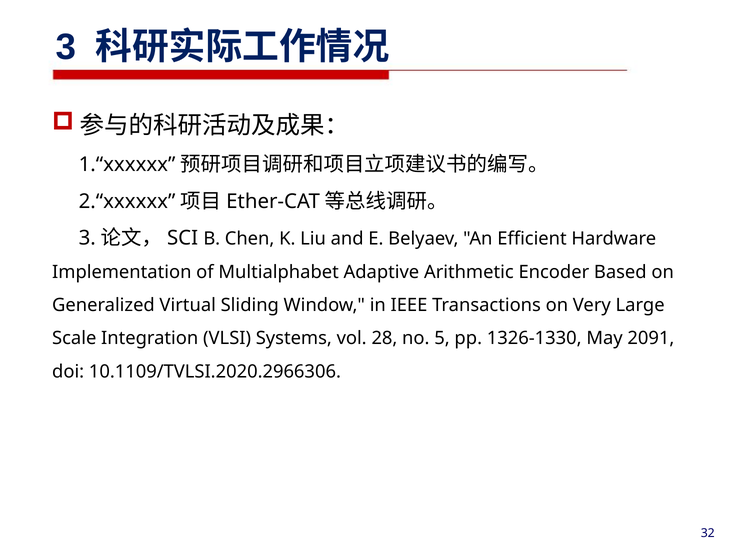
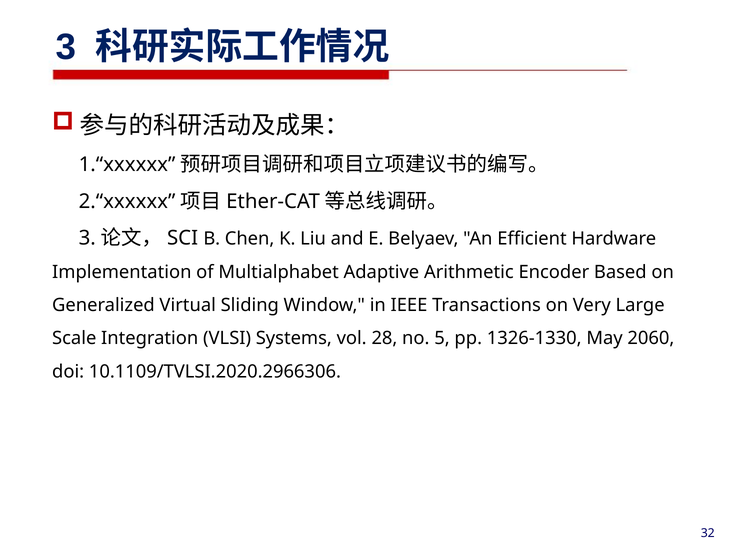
2091: 2091 -> 2060 (651, 339)
